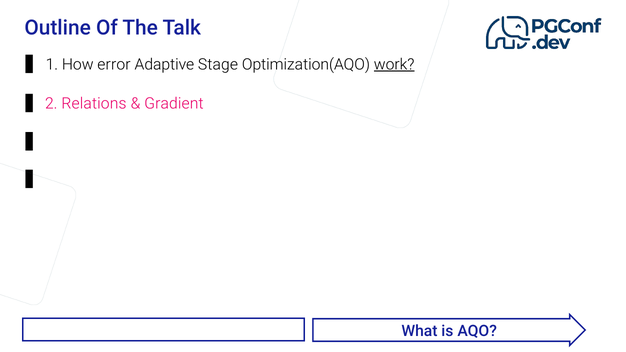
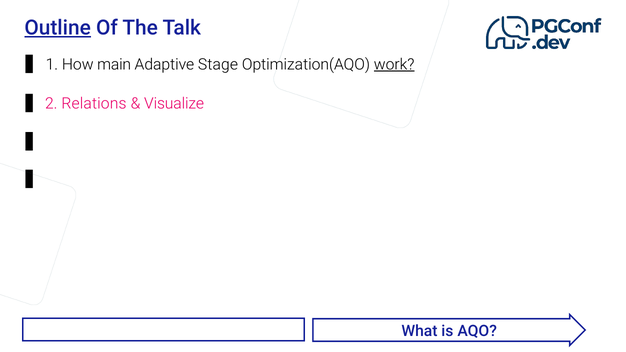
Outline underline: none -> present (58, 28)
error: error -> main (114, 64)
Gradient: Gradient -> Visualize (174, 104)
